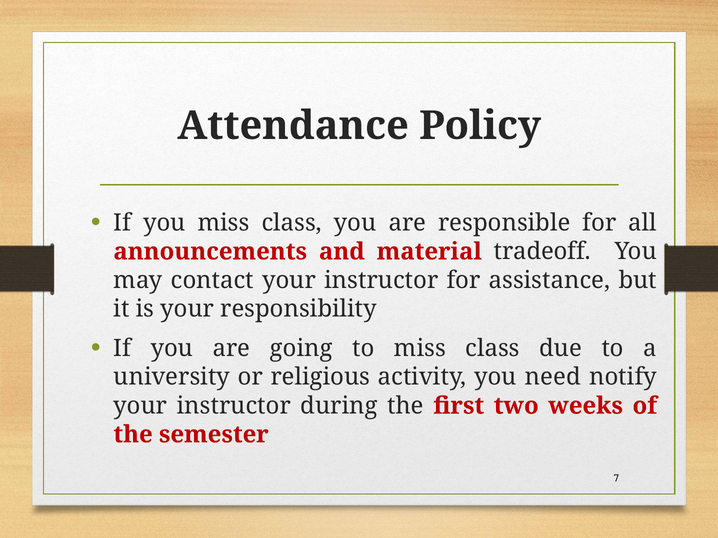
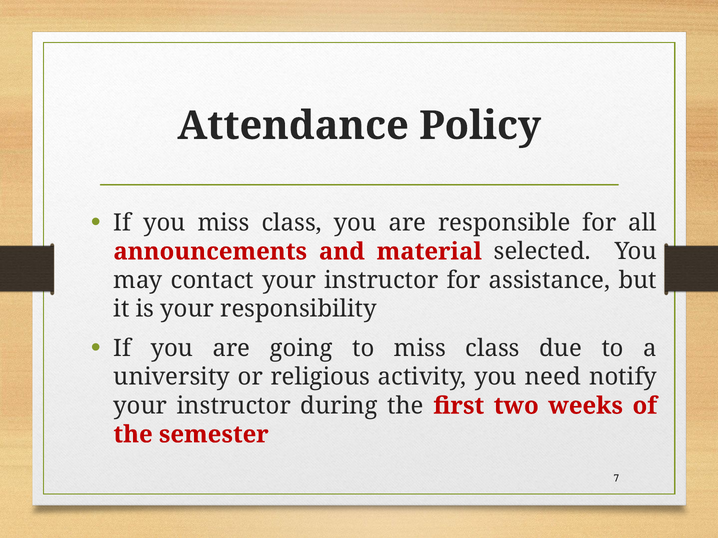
tradeoff: tradeoff -> selected (542, 252)
